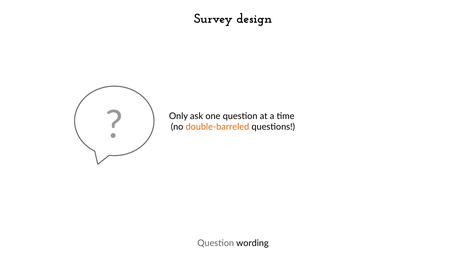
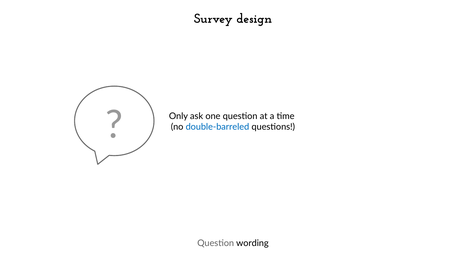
double-barreled colour: orange -> blue (217, 127)
